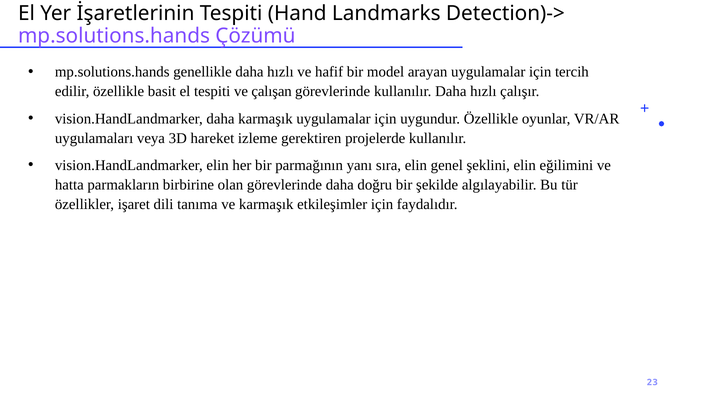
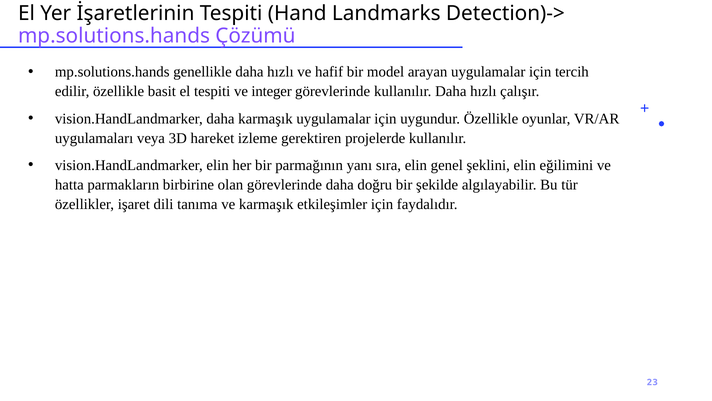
çalışan: çalışan -> integer (272, 91)
